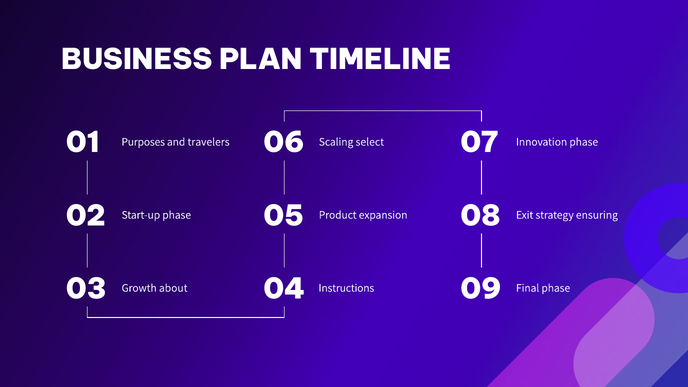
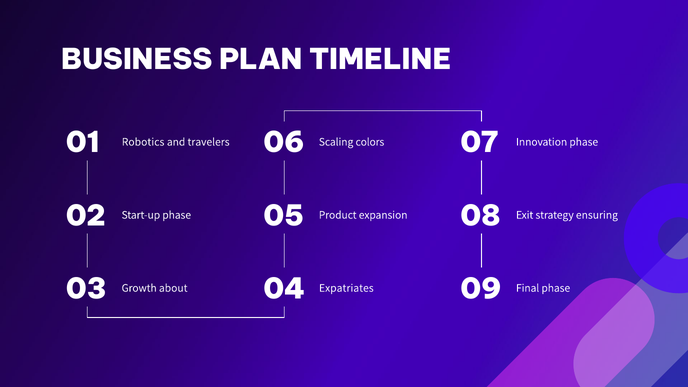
Purposes: Purposes -> Robotics (143, 142)
select: select -> colors (370, 142)
Instructions: Instructions -> Expatriates (346, 288)
